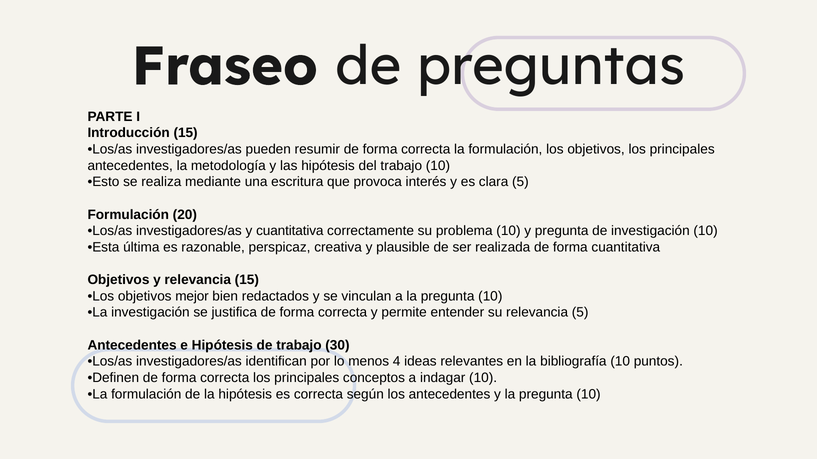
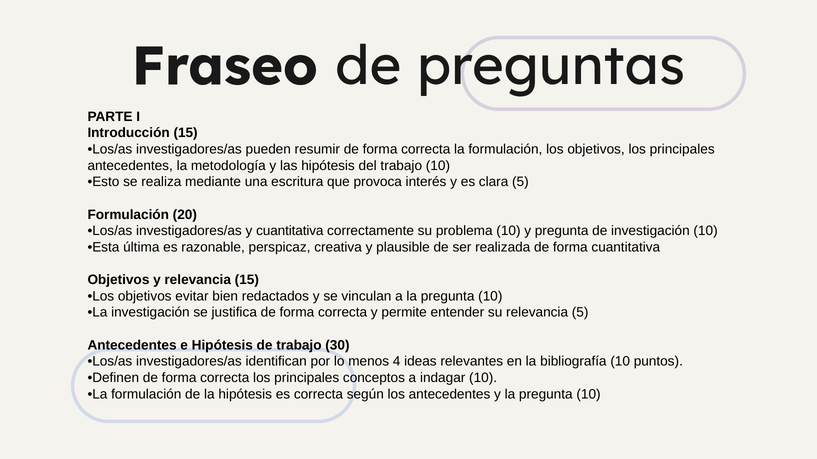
mejor: mejor -> evitar (192, 297)
